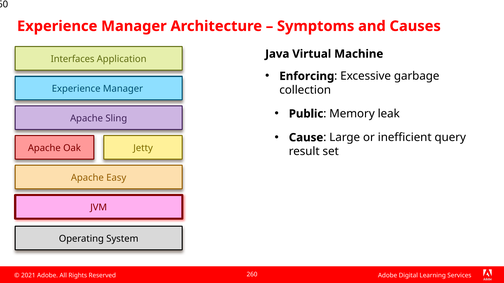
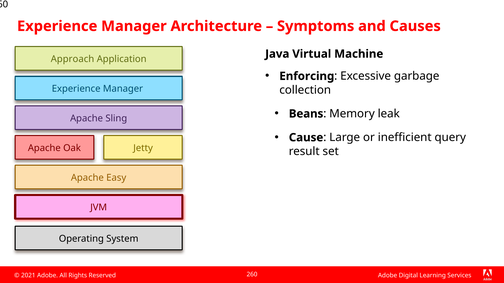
Interfaces: Interfaces -> Approach (73, 59)
Public: Public -> Beans (306, 114)
